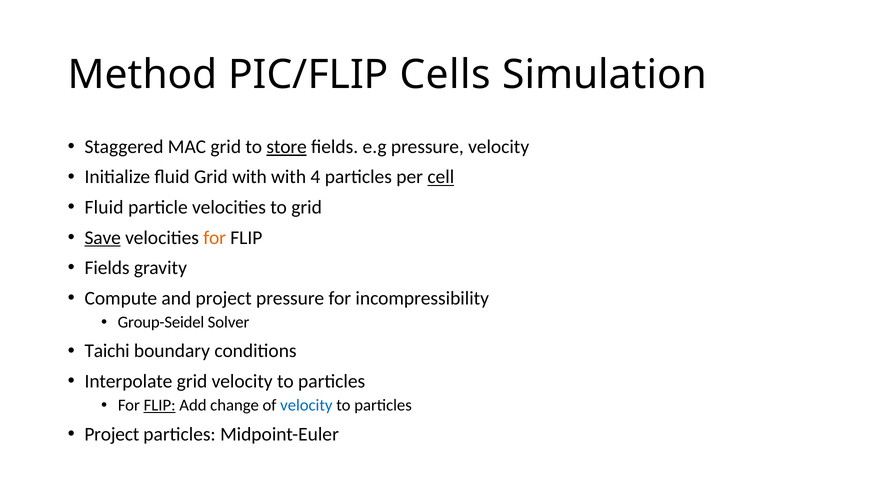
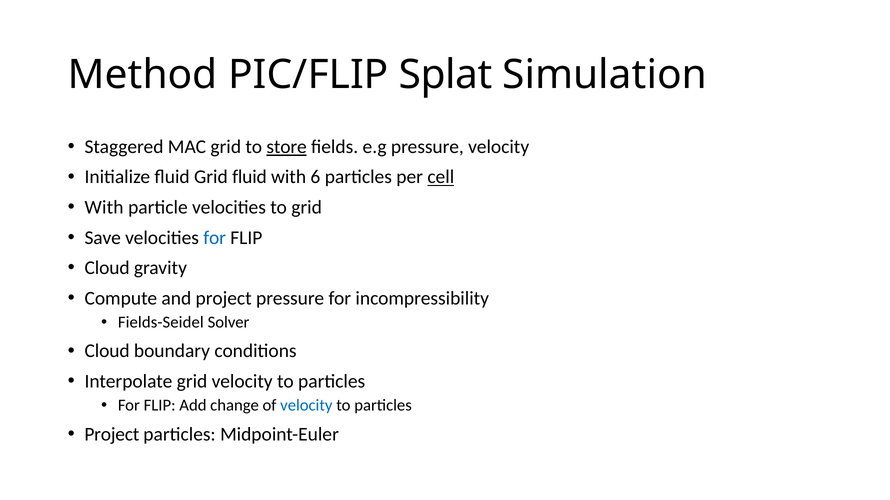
Cells: Cells -> Splat (446, 75)
Grid with: with -> fluid (249, 177)
4: 4 -> 6 (315, 177)
Fluid: Fluid -> With (104, 208)
Save underline: present -> none (103, 238)
for colour: orange -> blue (215, 238)
Fields: Fields -> Cloud (107, 268)
Group-Seidel: Group-Seidel -> Fields-Seidel (161, 323)
Taichi: Taichi -> Cloud (107, 351)
FLIP underline: present -> none (160, 406)
